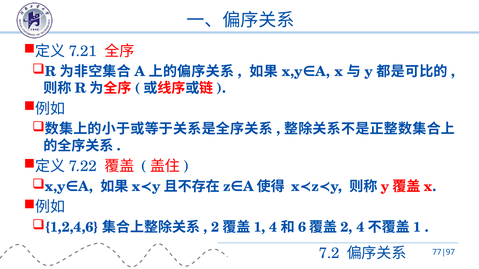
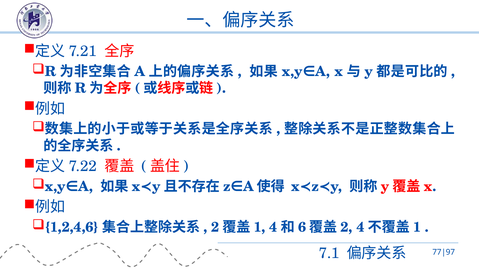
7.2: 7.2 -> 7.1 (329, 254)
